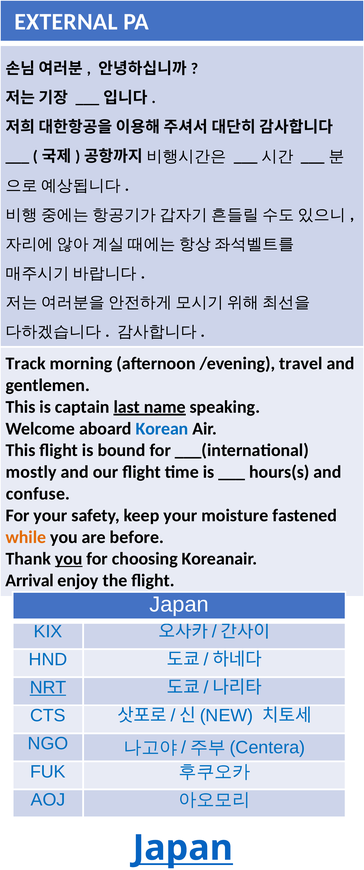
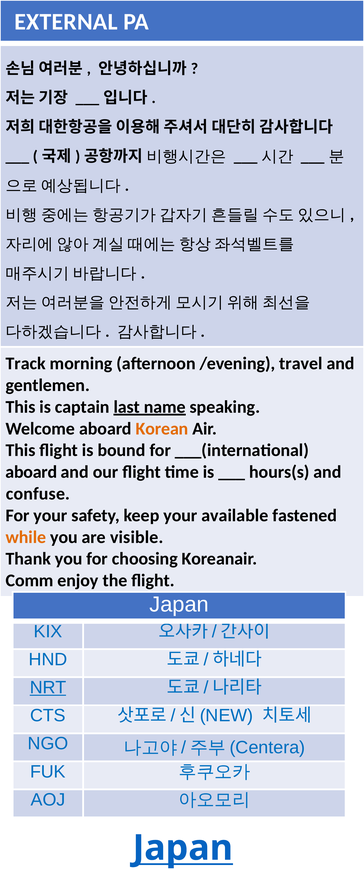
Korean colour: blue -> orange (162, 429)
mostly: mostly -> aboard (31, 473)
moisture: moisture -> available (235, 516)
before: before -> visible (137, 538)
you underline: present -> none (69, 559)
Arrival: Arrival -> Comm (30, 581)
